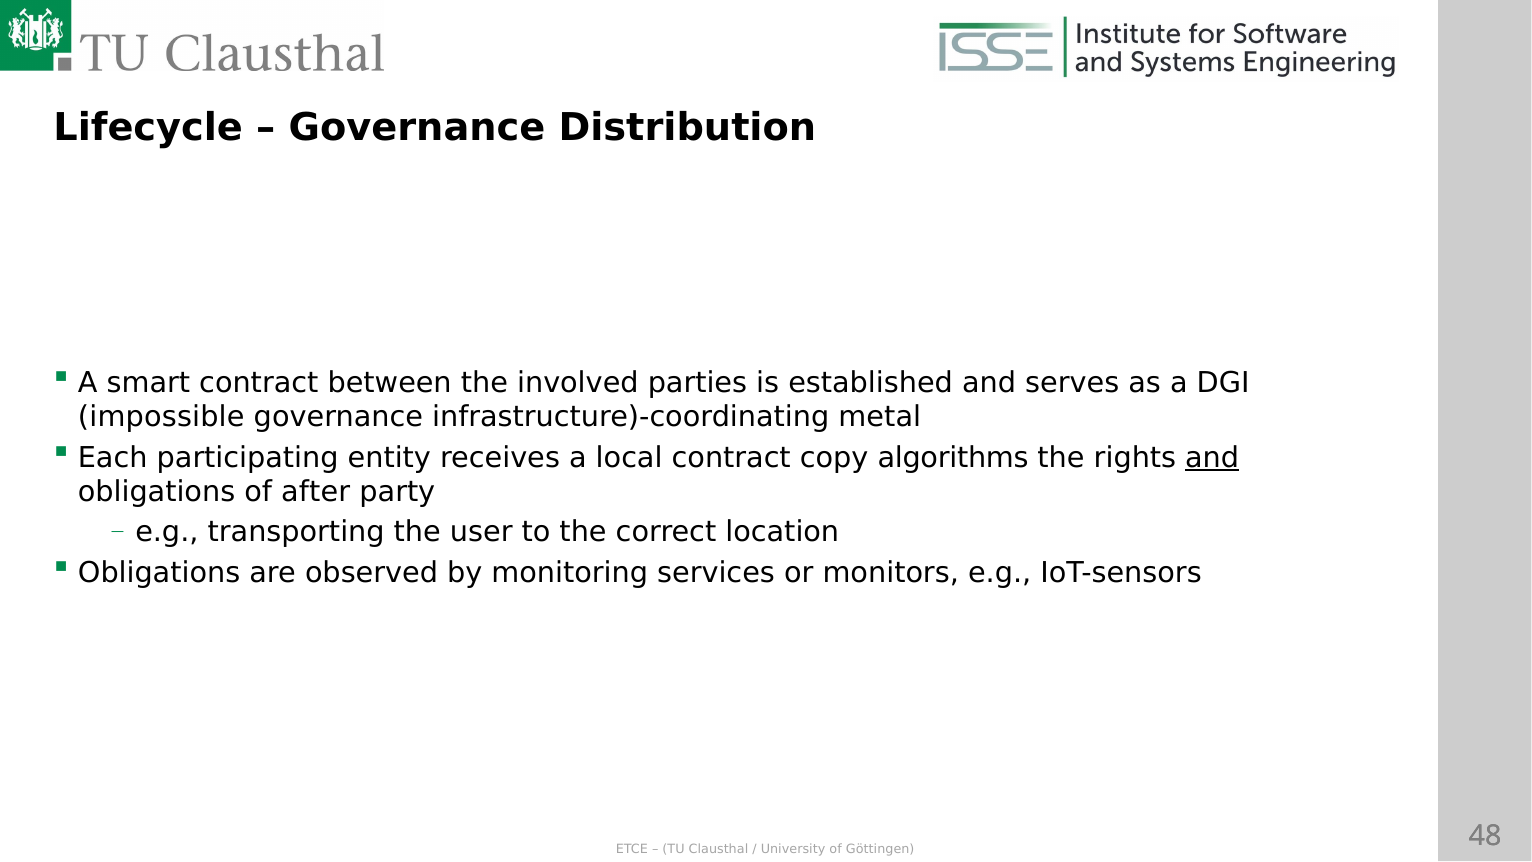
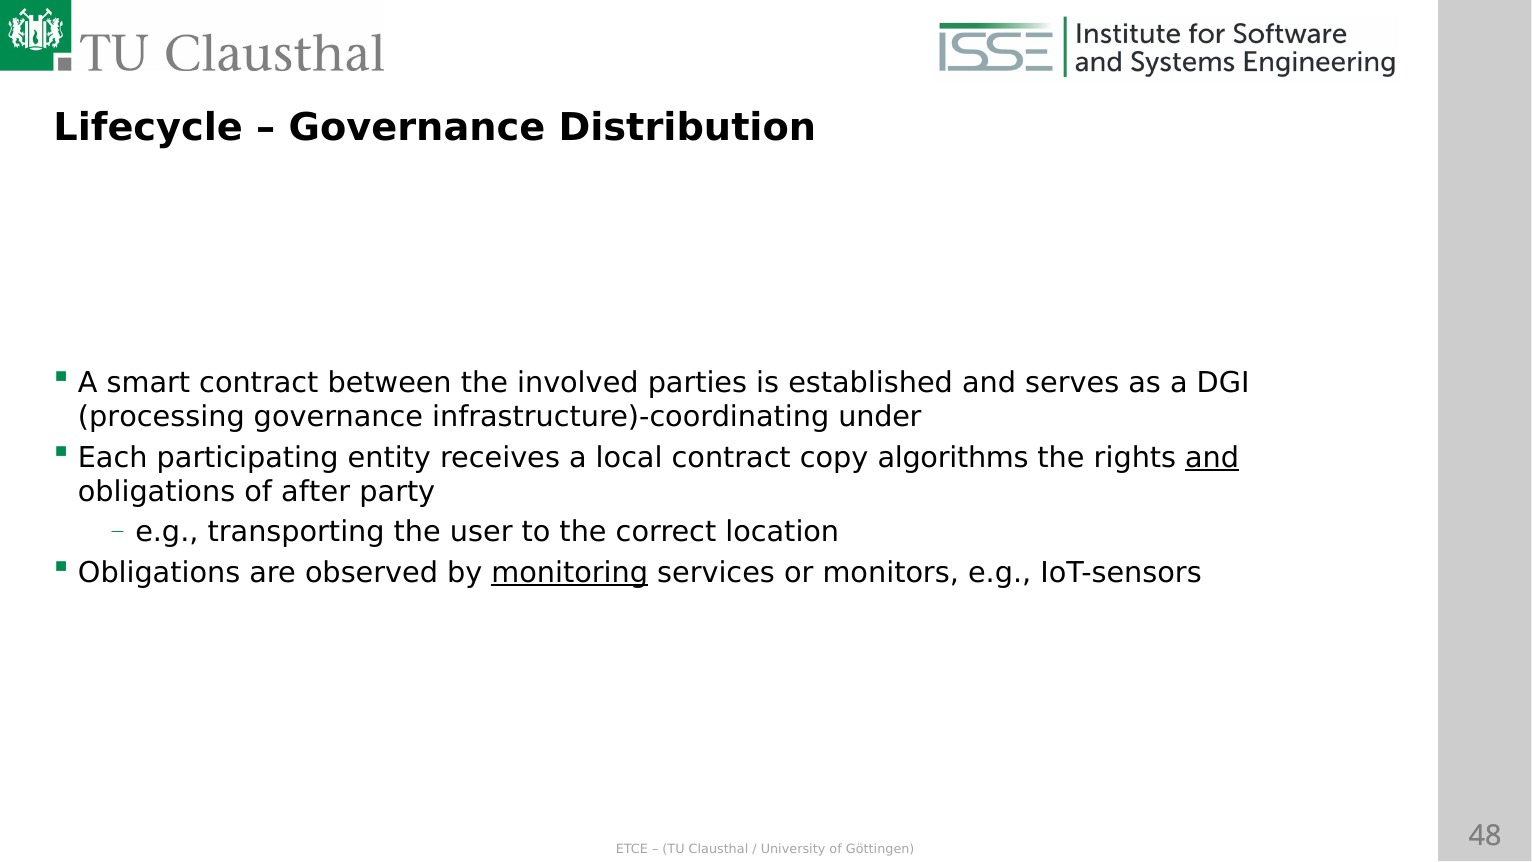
impossible: impossible -> processing (161, 417)
metal: metal -> under (880, 417)
monitoring underline: none -> present (570, 572)
